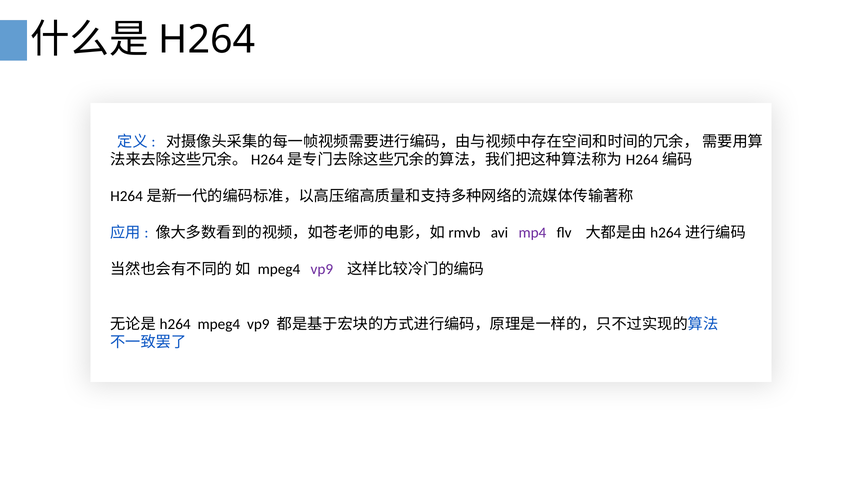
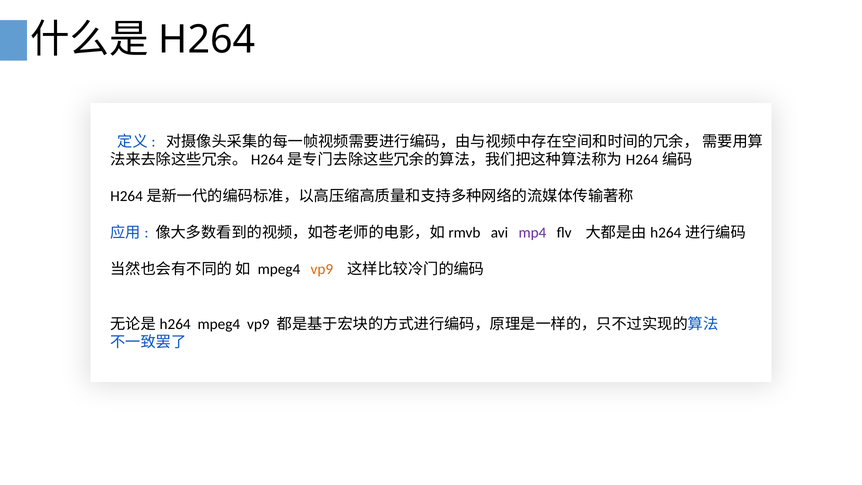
vp9 colour: purple -> orange (322, 269)
